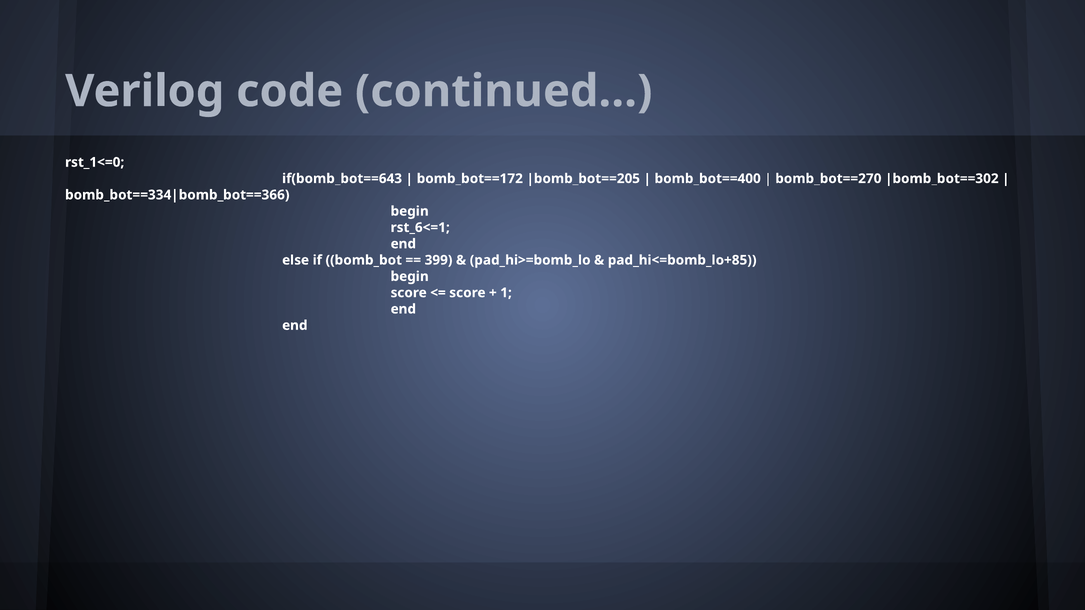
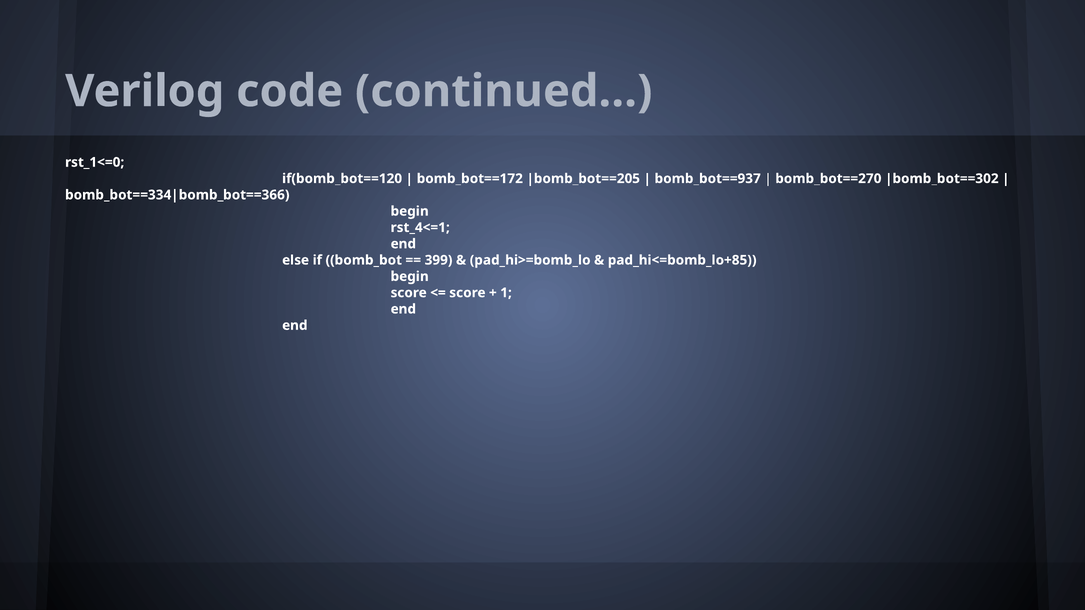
if(bomb_bot==643: if(bomb_bot==643 -> if(bomb_bot==120 (342, 179)
bomb_bot==400: bomb_bot==400 -> bomb_bot==937 (708, 179)
rst_6<=1: rst_6<=1 -> rst_4<=1 (420, 228)
